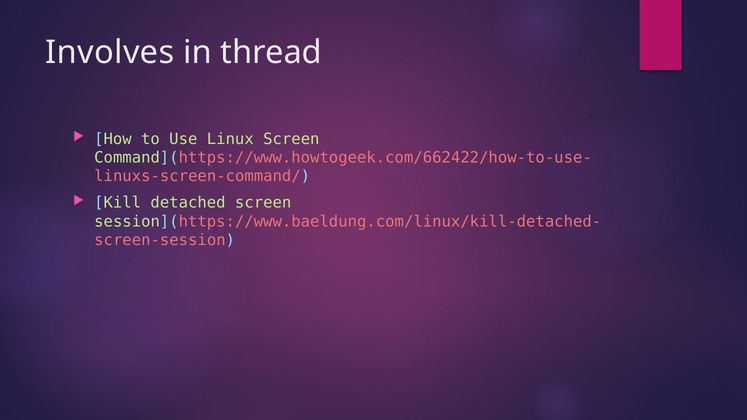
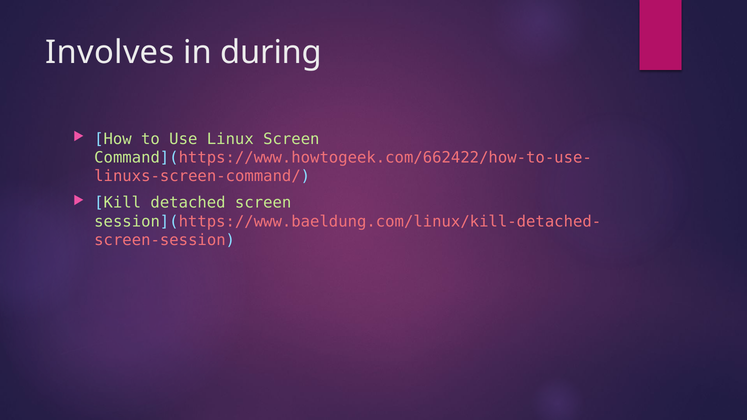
thread: thread -> during (271, 52)
